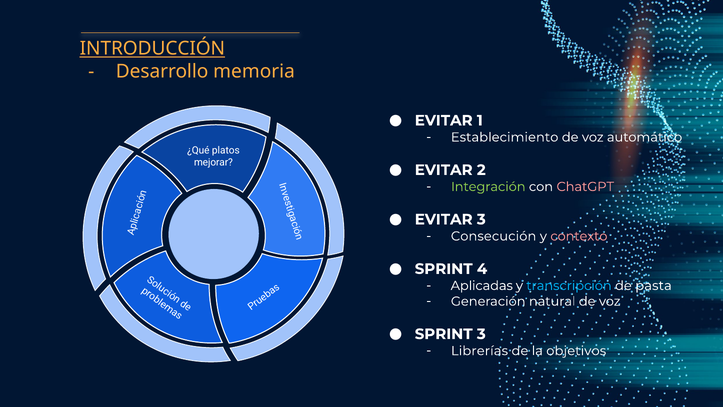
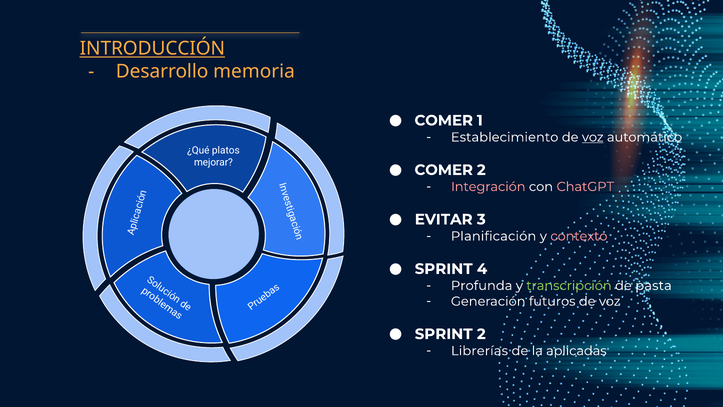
EVITAR: EVITAR -> COMER (444, 120)
voz underline: none -> present (593, 137)
EVITAR: EVITAR -> COMER (444, 170)
Integración colour: light green -> pink (488, 187)
Consecución: Consecución -> Planificación (494, 236)
Aplicadas: Aplicadas -> Profunda (482, 285)
transcripción colour: light blue -> light green (569, 285)
natural: natural -> futuros (552, 301)
SPRINT 3: 3 -> 2 (481, 334)
objetivos: objetivos -> aplicadas (576, 351)
